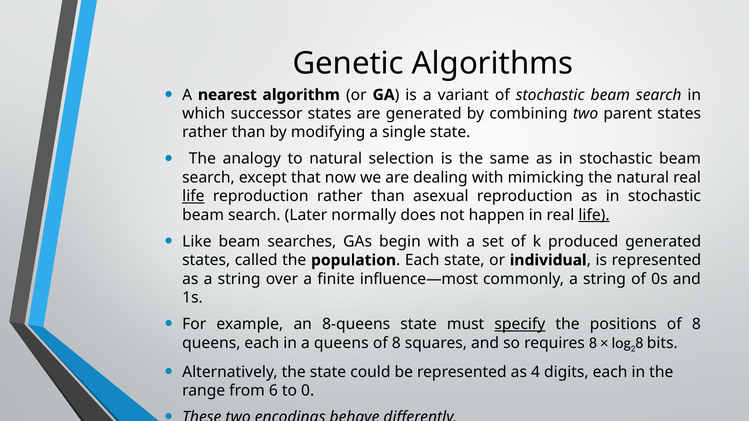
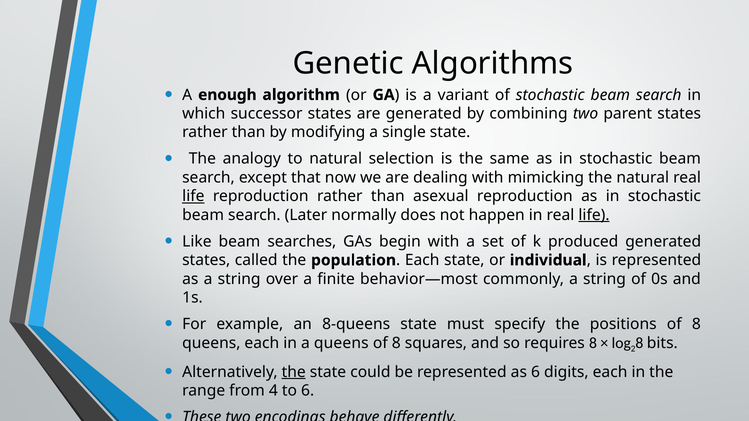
nearest: nearest -> enough (227, 95)
influence—most: influence—most -> behavior—most (419, 279)
specify underline: present -> none (520, 324)
the underline: none -> present (294, 372)
as 4: 4 -> 6 (535, 372)
6: 6 -> 4 (273, 391)
to 0: 0 -> 6 (308, 391)
